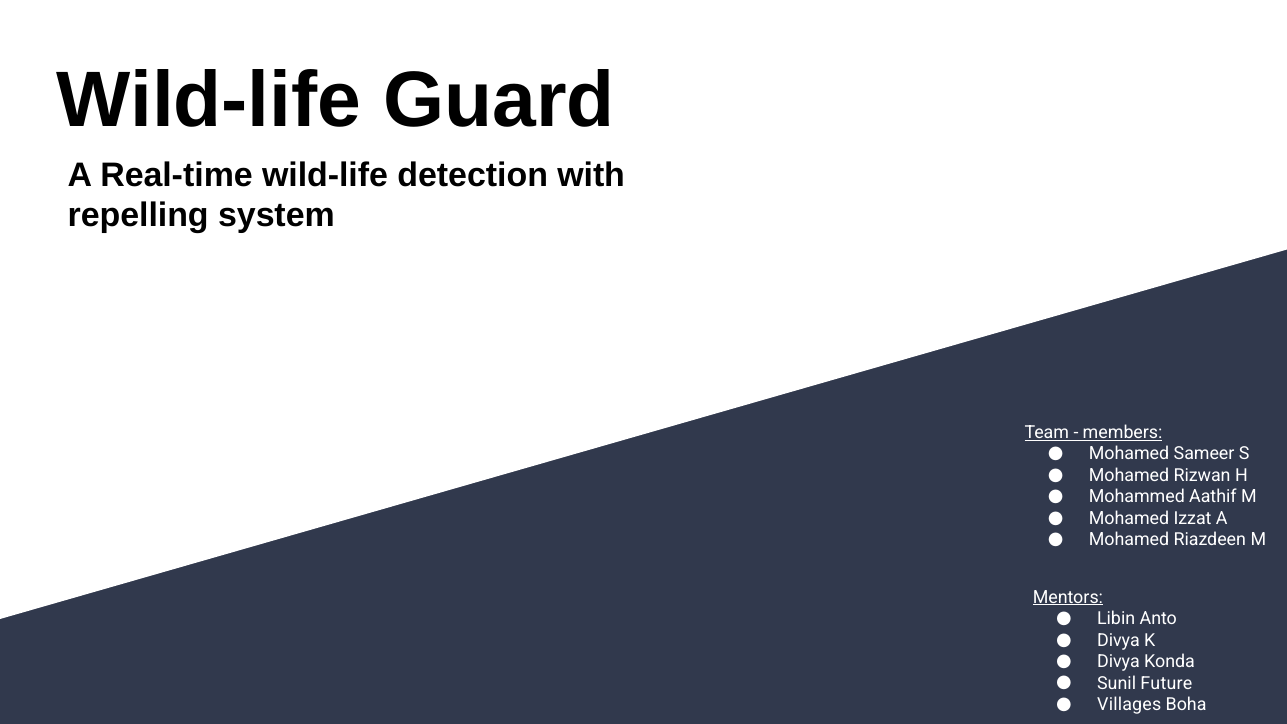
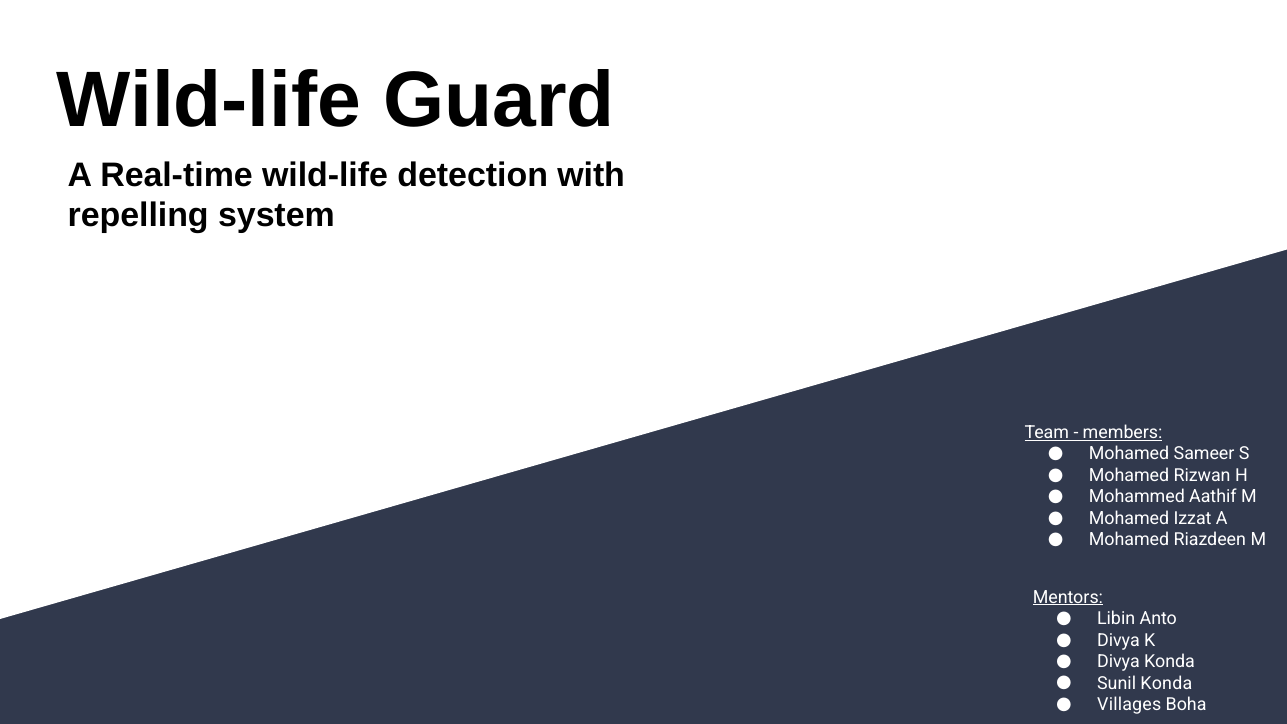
Sunil Future: Future -> Konda (1166, 683)
